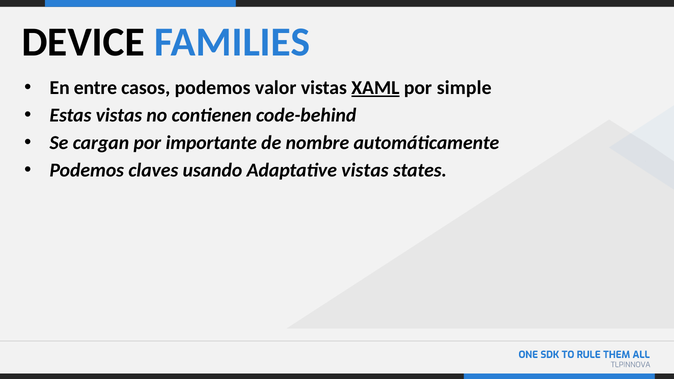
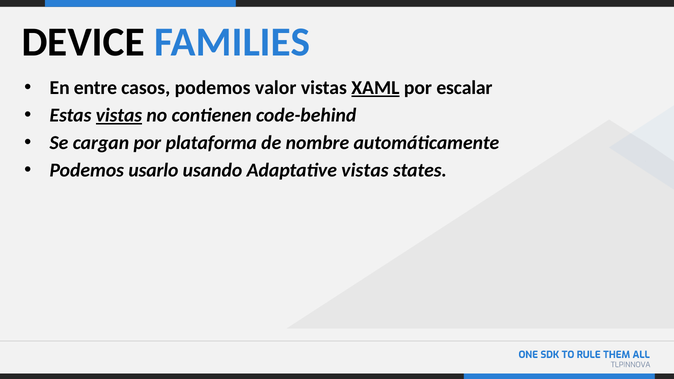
simple: simple -> escalar (464, 88)
vistas underline: none -> present (119, 115)
importante: importante -> plataforma (211, 143)
claves: claves -> usarlo (153, 170)
